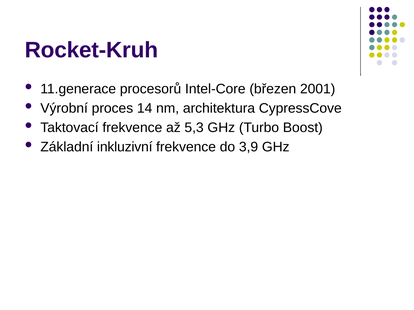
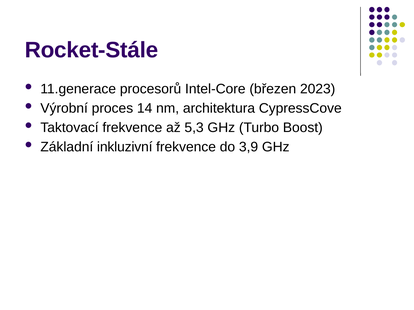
Rocket-Kruh: Rocket-Kruh -> Rocket-Stále (92, 50)
2001: 2001 -> 2023 (318, 89)
